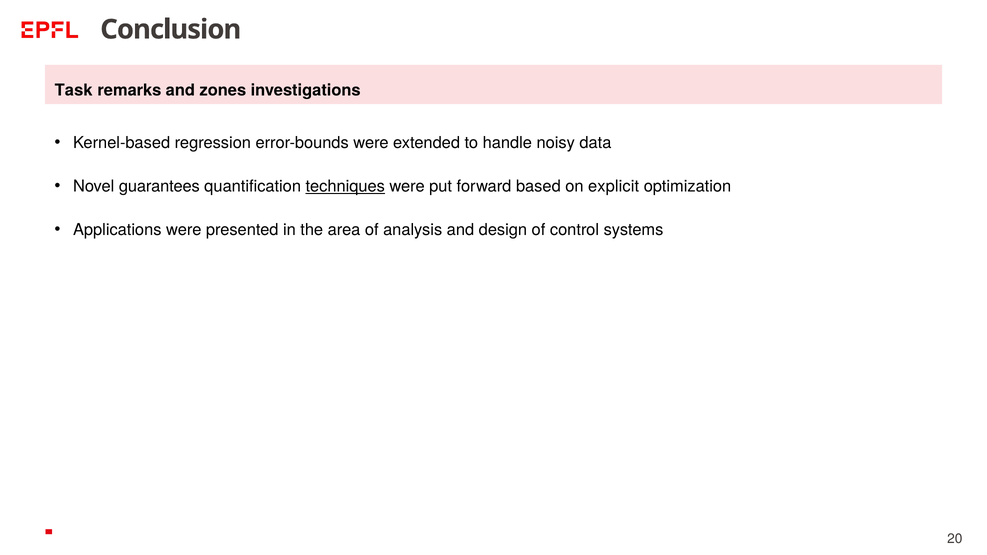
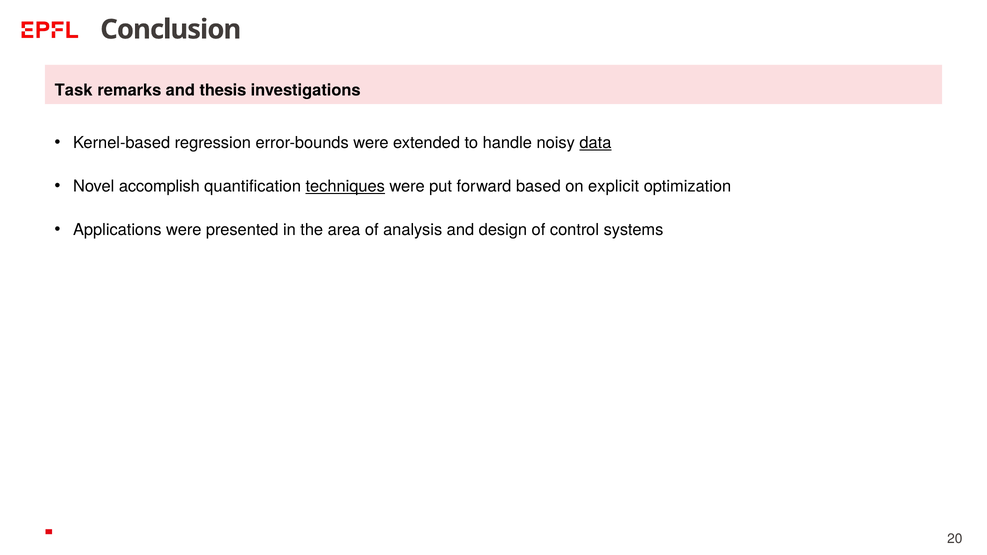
zones: zones -> thesis (223, 91)
data underline: none -> present (595, 143)
guarantees: guarantees -> accomplish (159, 186)
